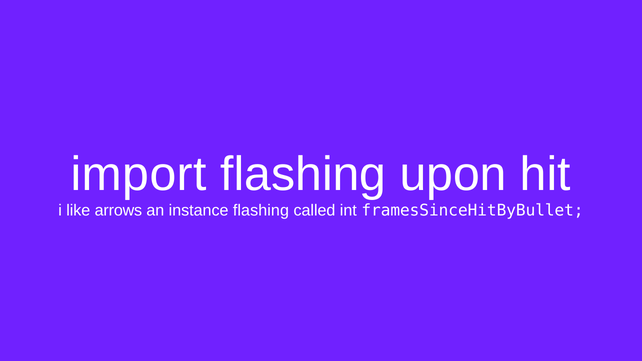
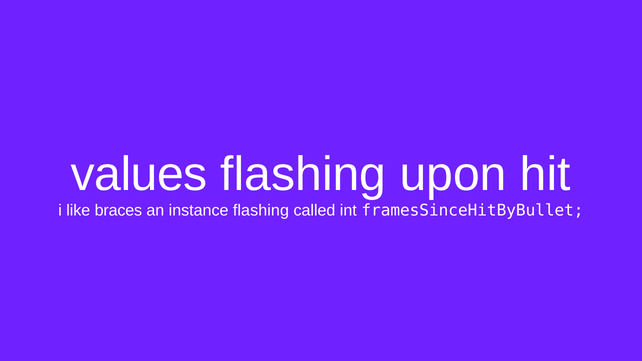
import: import -> values (139, 174)
arrows: arrows -> braces (118, 211)
